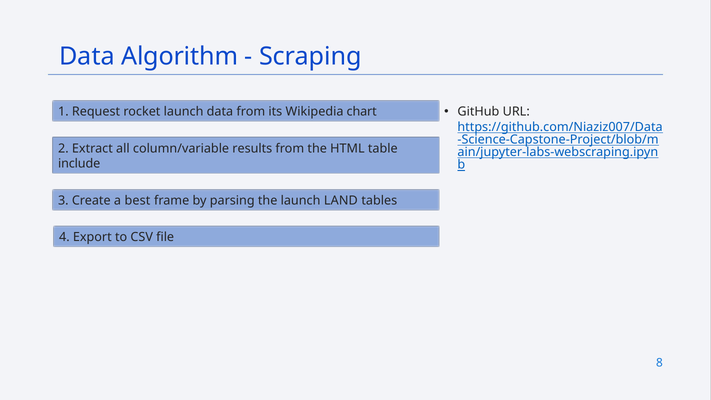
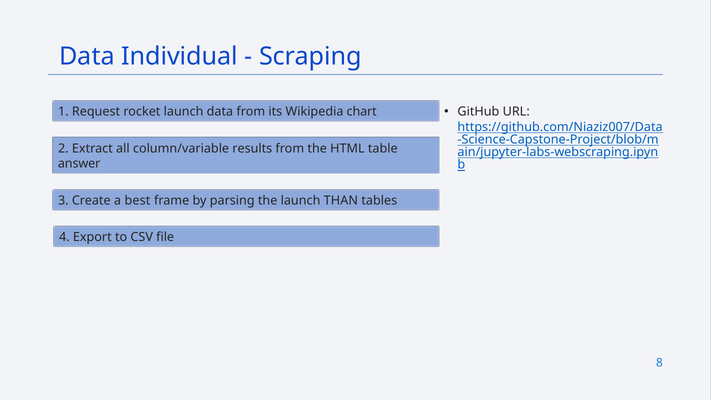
Algorithm: Algorithm -> Individual (180, 56)
include: include -> answer (79, 163)
LAND: LAND -> THAN (341, 201)
